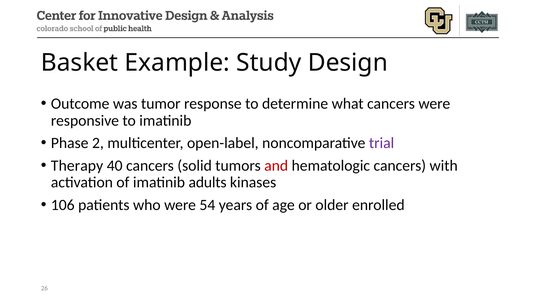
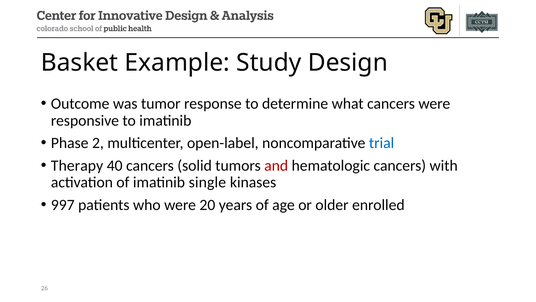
trial colour: purple -> blue (382, 143)
adults: adults -> single (207, 182)
106: 106 -> 997 (63, 205)
54: 54 -> 20 (207, 205)
